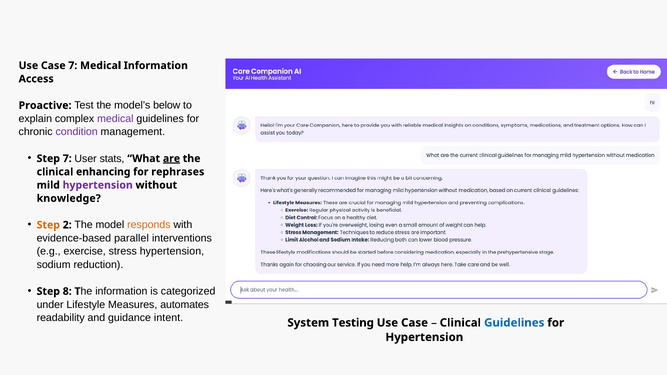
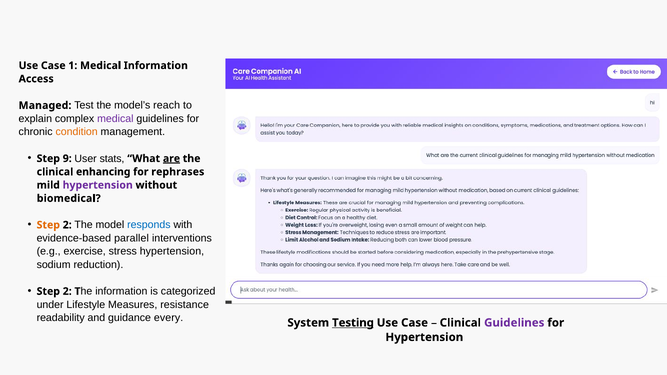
Case 7: 7 -> 1 (73, 66)
Proactive: Proactive -> Managed (45, 105)
below: below -> reach (167, 105)
condition colour: purple -> orange (77, 132)
Step 7: 7 -> 9 (67, 159)
knowledge: knowledge -> biomedical (69, 198)
responds colour: orange -> blue (149, 225)
8: 8 -> 2 (67, 291)
automates: automates -> resistance (185, 305)
intent: intent -> every (169, 318)
Testing underline: none -> present (353, 323)
Guidelines colour: blue -> purple (514, 323)
